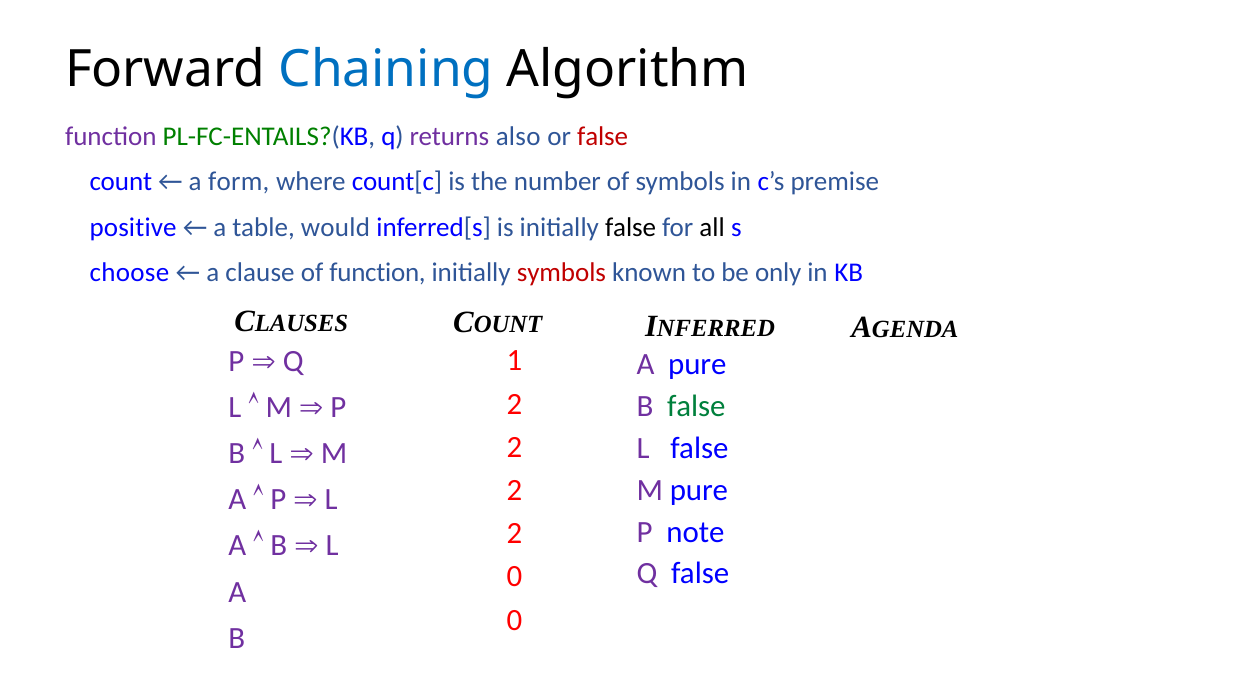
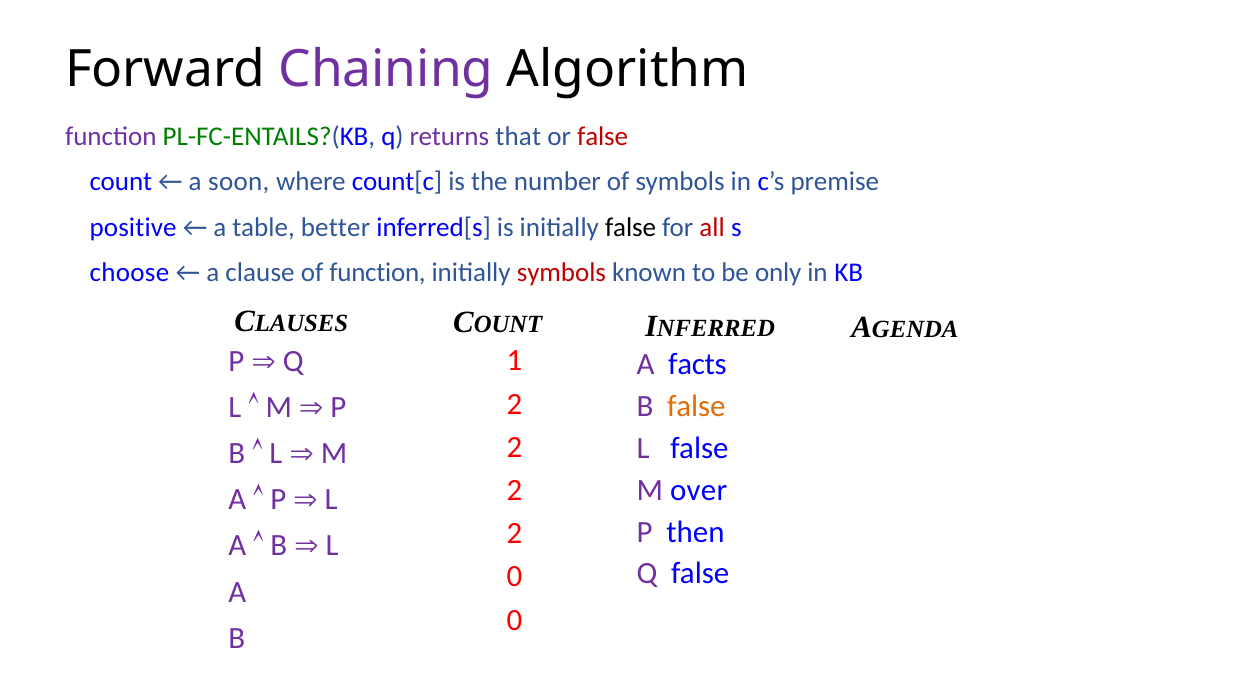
Chaining colour: blue -> purple (386, 69)
also: also -> that (518, 137)
form: form -> soon (239, 182)
would: would -> better (335, 227)
all colour: black -> red (712, 227)
A pure: pure -> facts (697, 365)
false colour: green -> orange (696, 407)
M pure: pure -> over (699, 490)
note: note -> then (695, 532)
